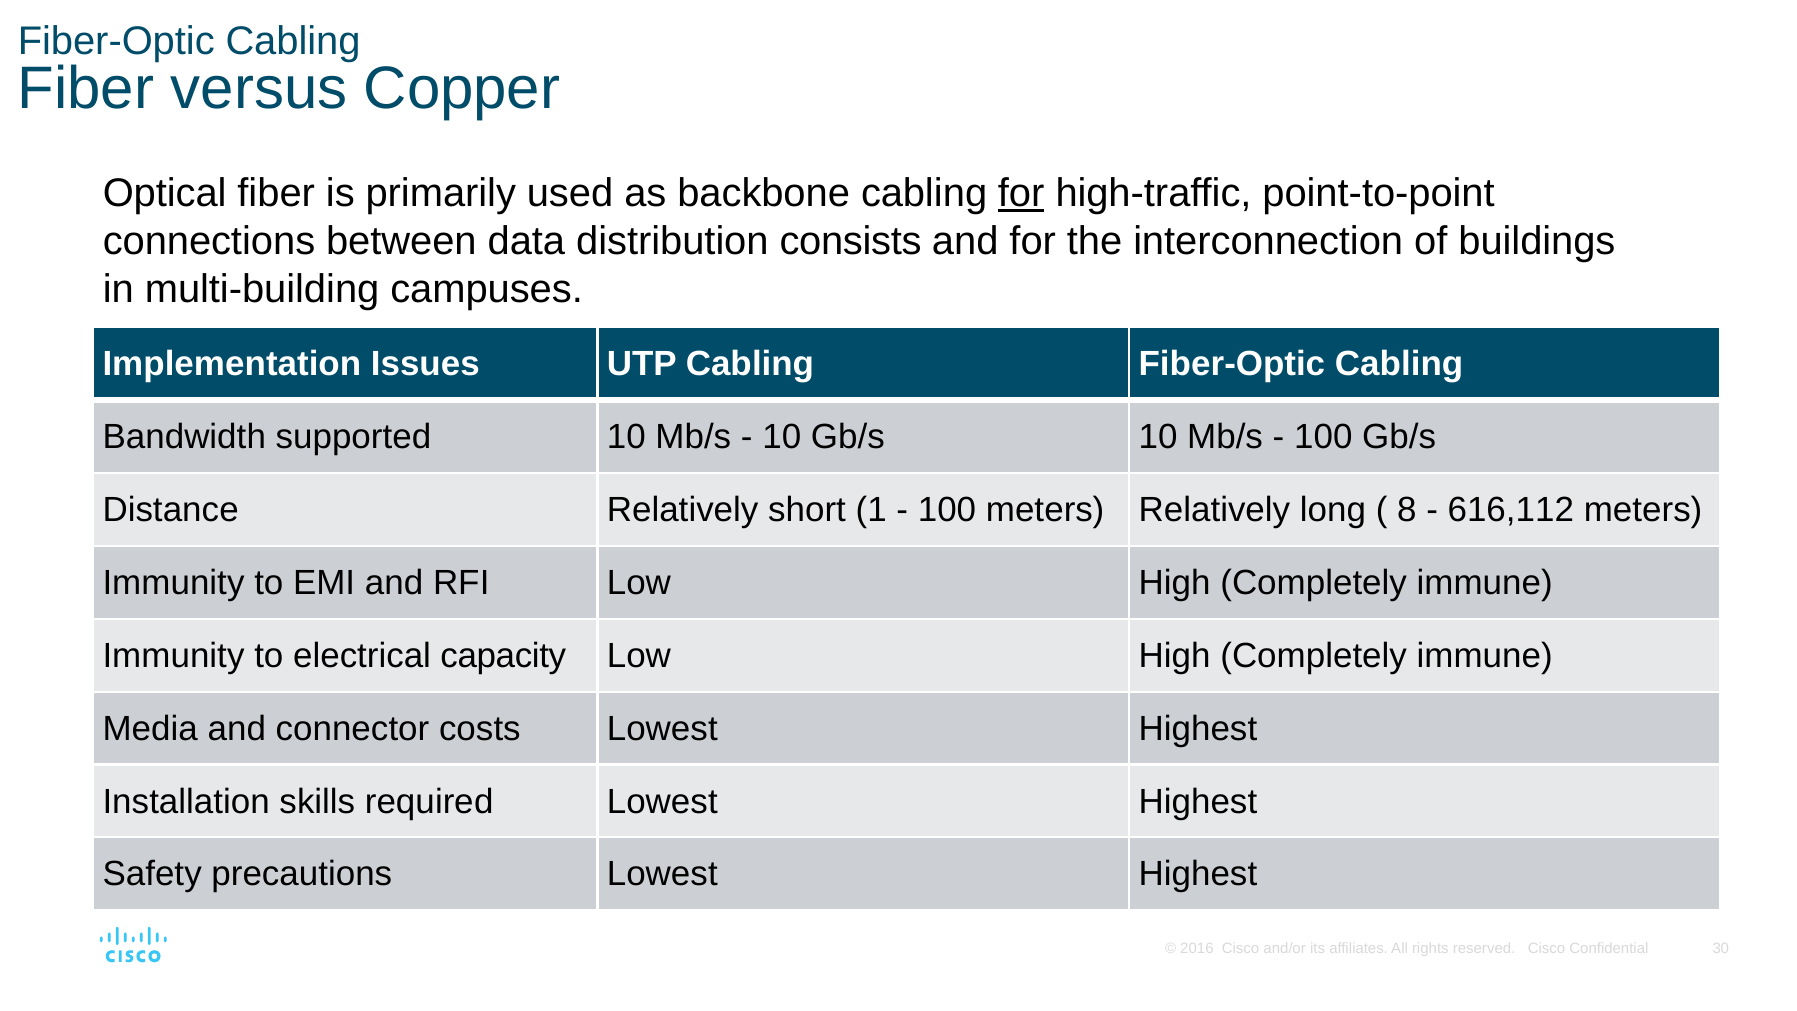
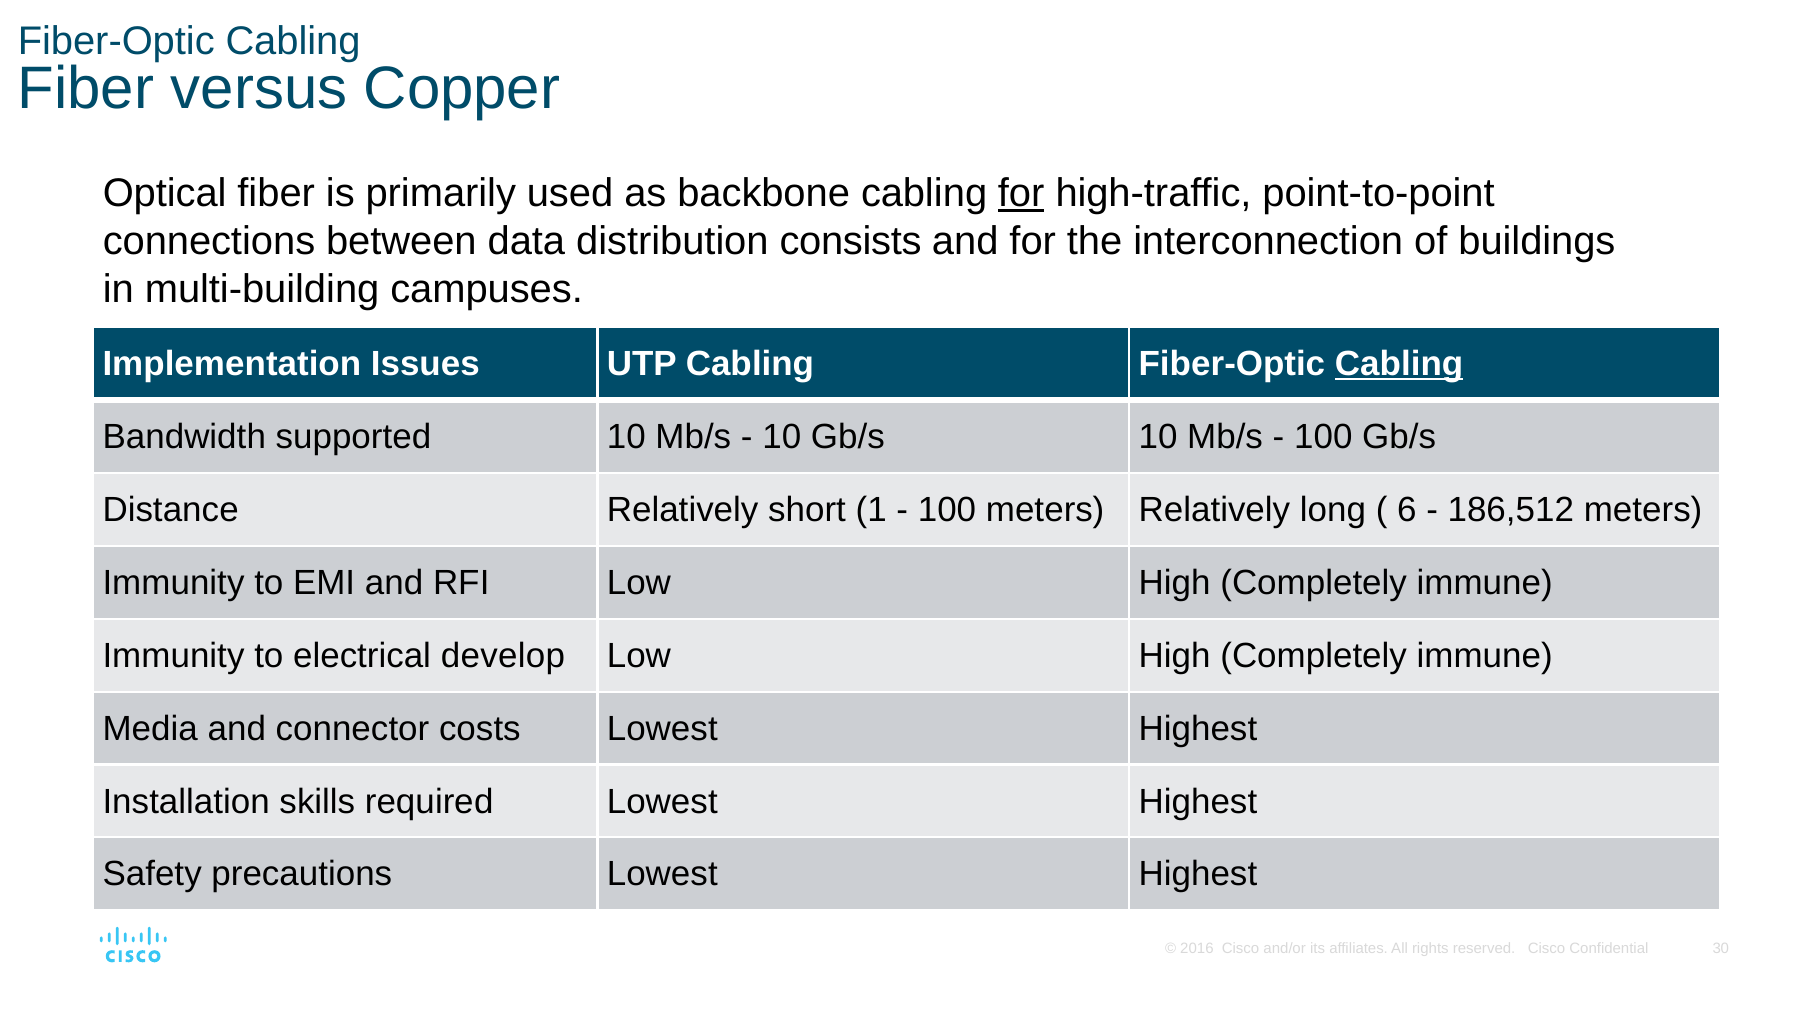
Cabling underline: none -> present (1399, 364)
8: 8 -> 6 (1407, 510)
616,112: 616,112 -> 186,512 (1511, 510)
capacity: capacity -> develop (503, 656)
